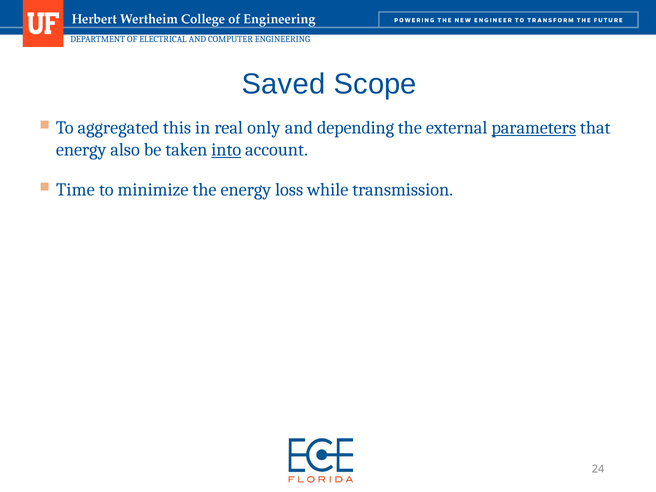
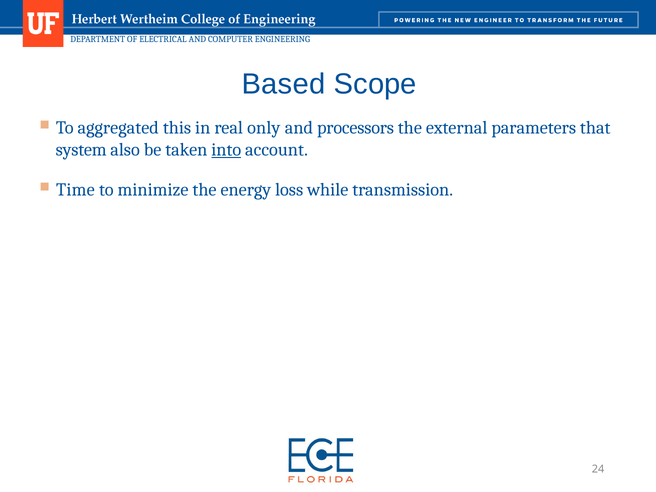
Saved: Saved -> Based (284, 84)
depending: depending -> processors (356, 128)
parameters underline: present -> none (534, 128)
energy: energy -> system (81, 150)
